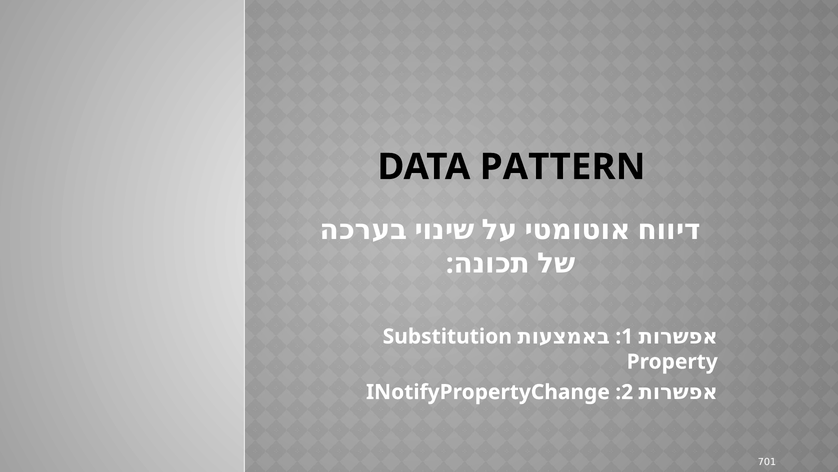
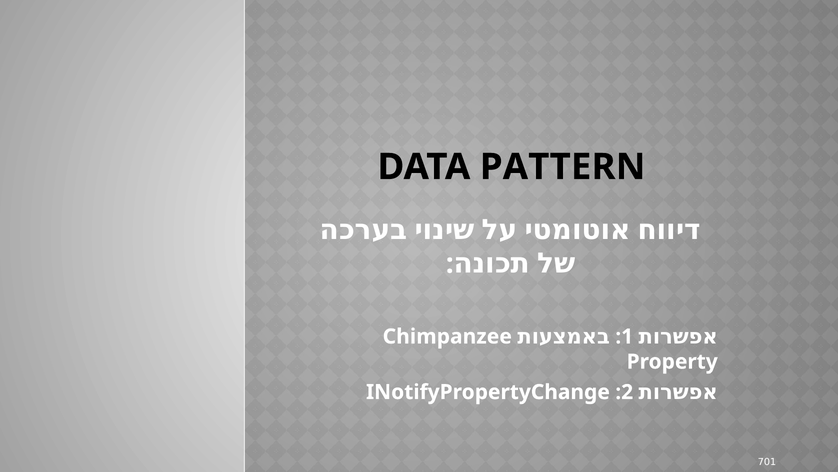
Substitution: Substitution -> Chimpanzee (447, 336)
